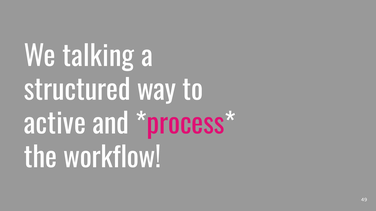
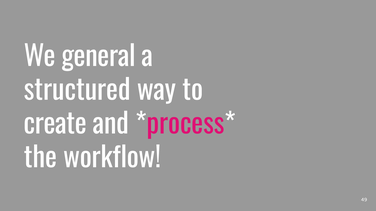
talking: talking -> general (99, 57)
active: active -> create (55, 125)
